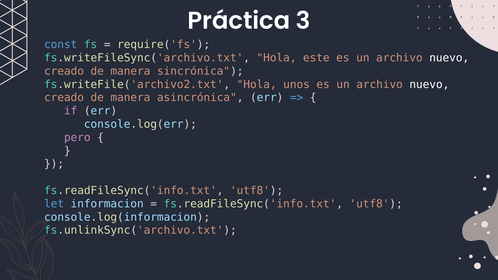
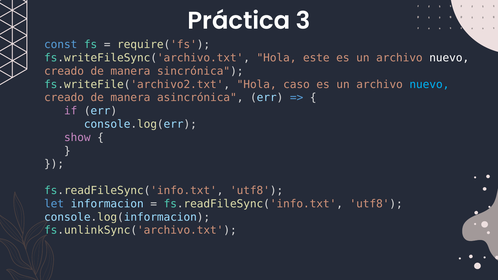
unos: unos -> caso (297, 84)
nuevo colour: white -> light blue (429, 84)
pero: pero -> show (77, 137)
